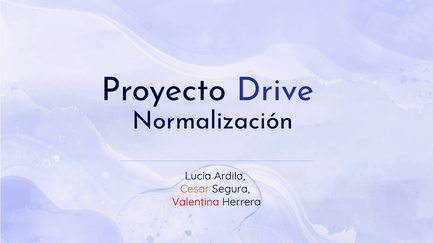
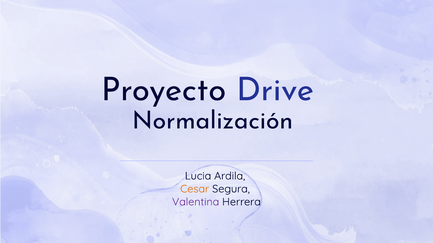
Valentina colour: red -> purple (196, 202)
